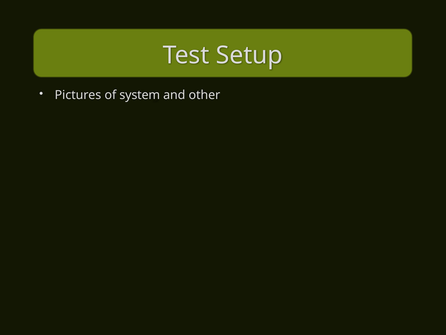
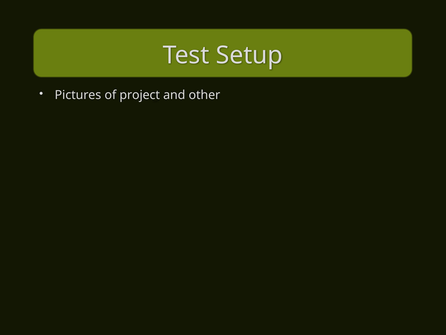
system: system -> project (140, 95)
